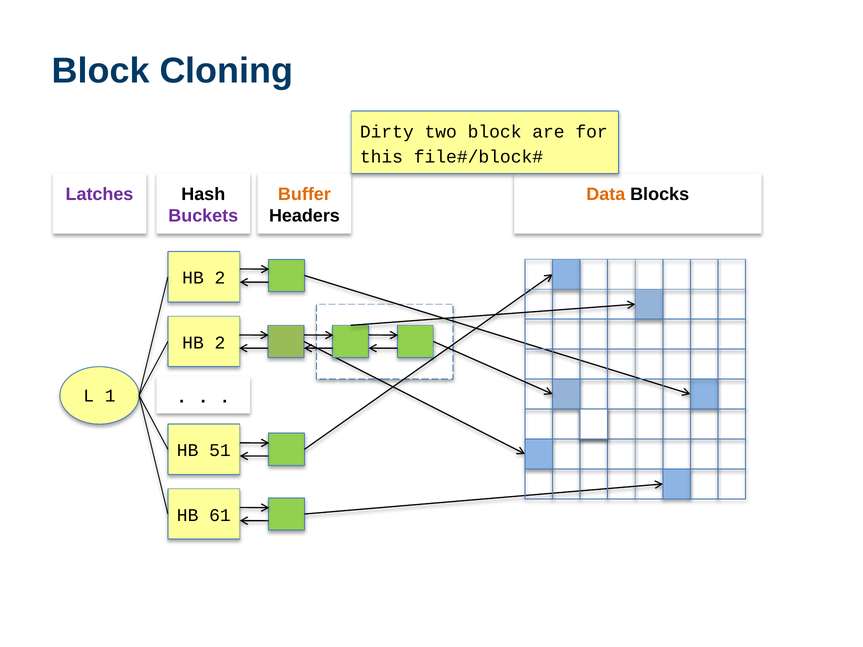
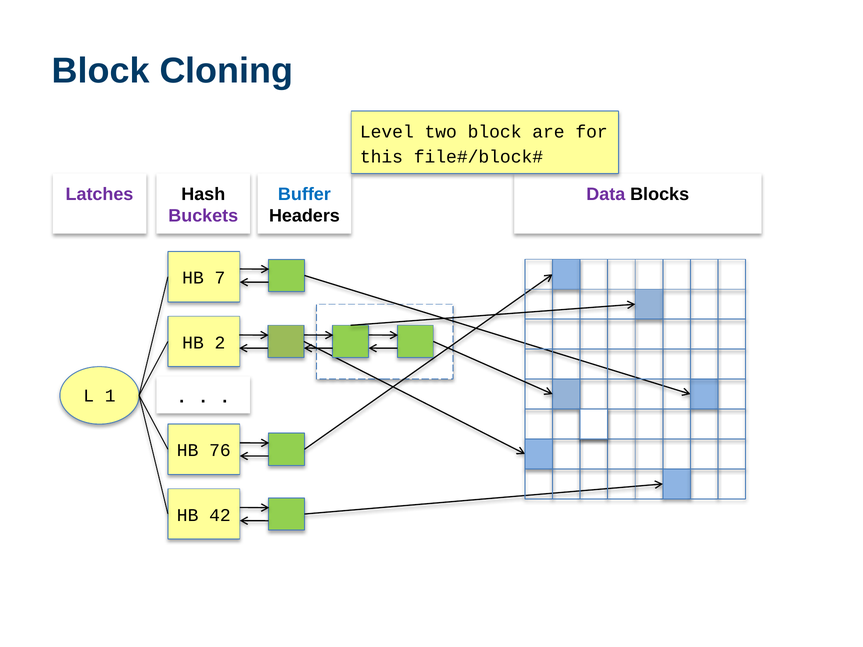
Dirty: Dirty -> Level (387, 132)
Buffer colour: orange -> blue (304, 194)
Data colour: orange -> purple (606, 194)
2: 2 -> 7 (220, 278)
51: 51 -> 76 (220, 451)
61: 61 -> 42 (220, 515)
